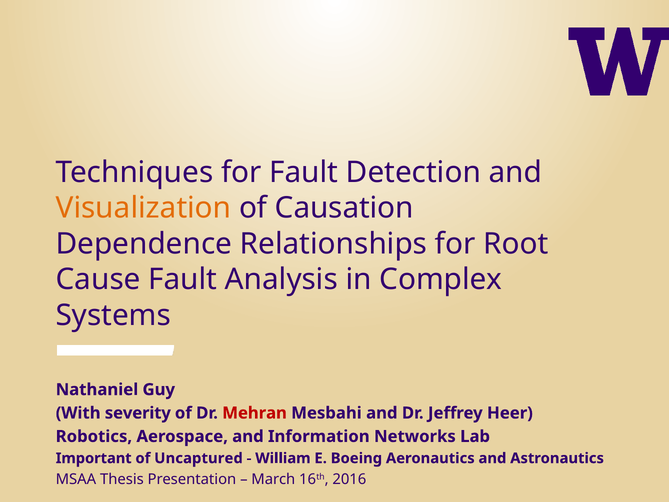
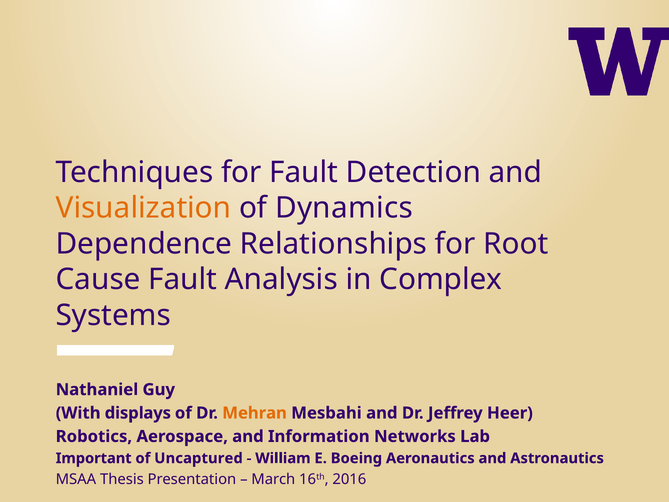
Causation: Causation -> Dynamics (344, 208)
severity: severity -> displays (138, 413)
Mehran colour: red -> orange (255, 413)
